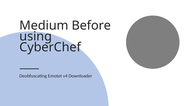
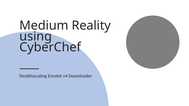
Before: Before -> Reality (91, 26)
